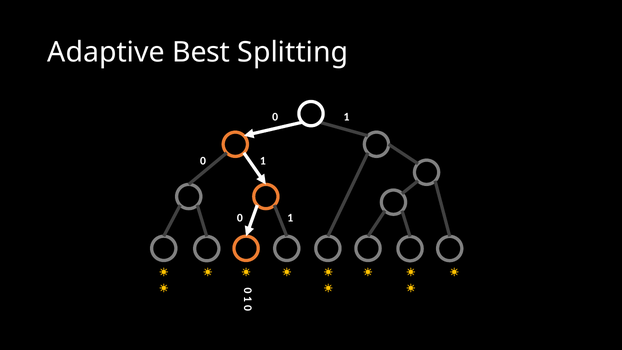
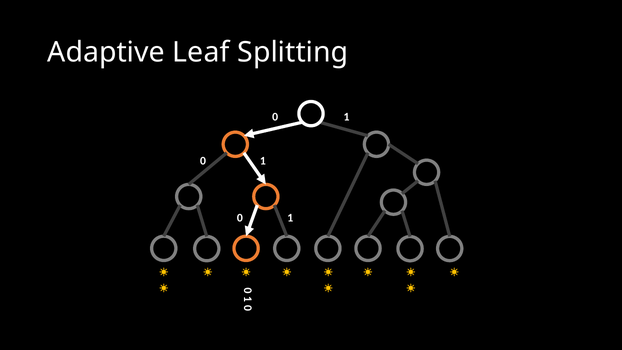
Best: Best -> Leaf (201, 52)
